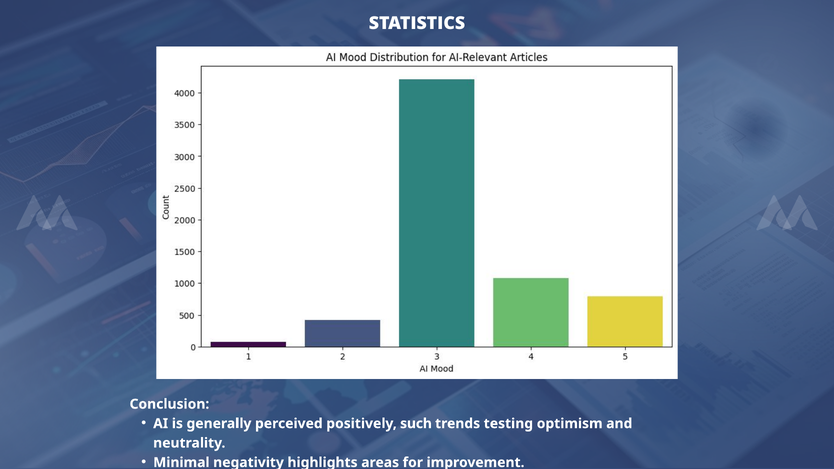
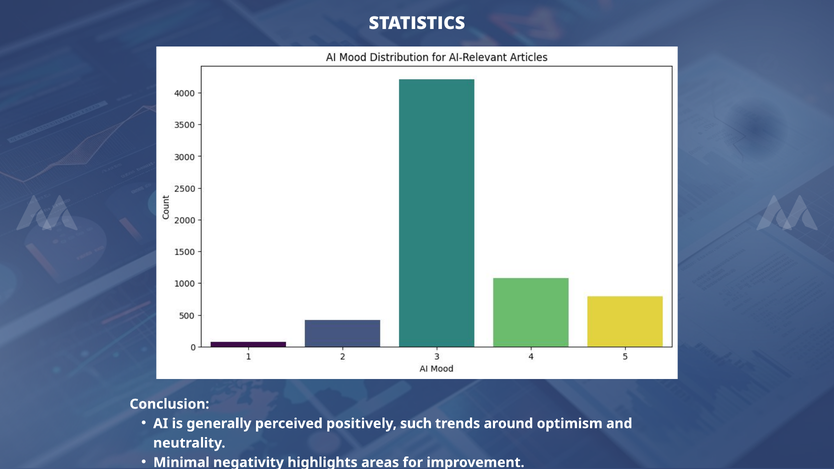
testing: testing -> around (508, 424)
